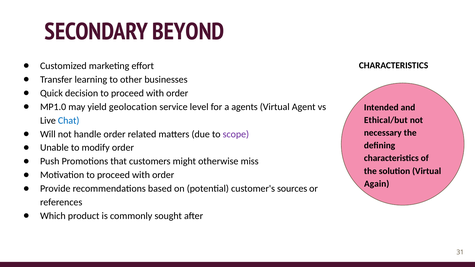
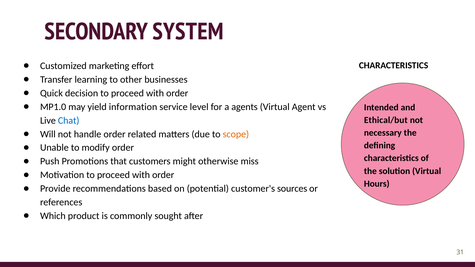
BEYOND: BEYOND -> SYSTEM (188, 32)
geolocation: geolocation -> information (133, 107)
scope colour: purple -> orange (236, 134)
Again: Again -> Hours (377, 184)
